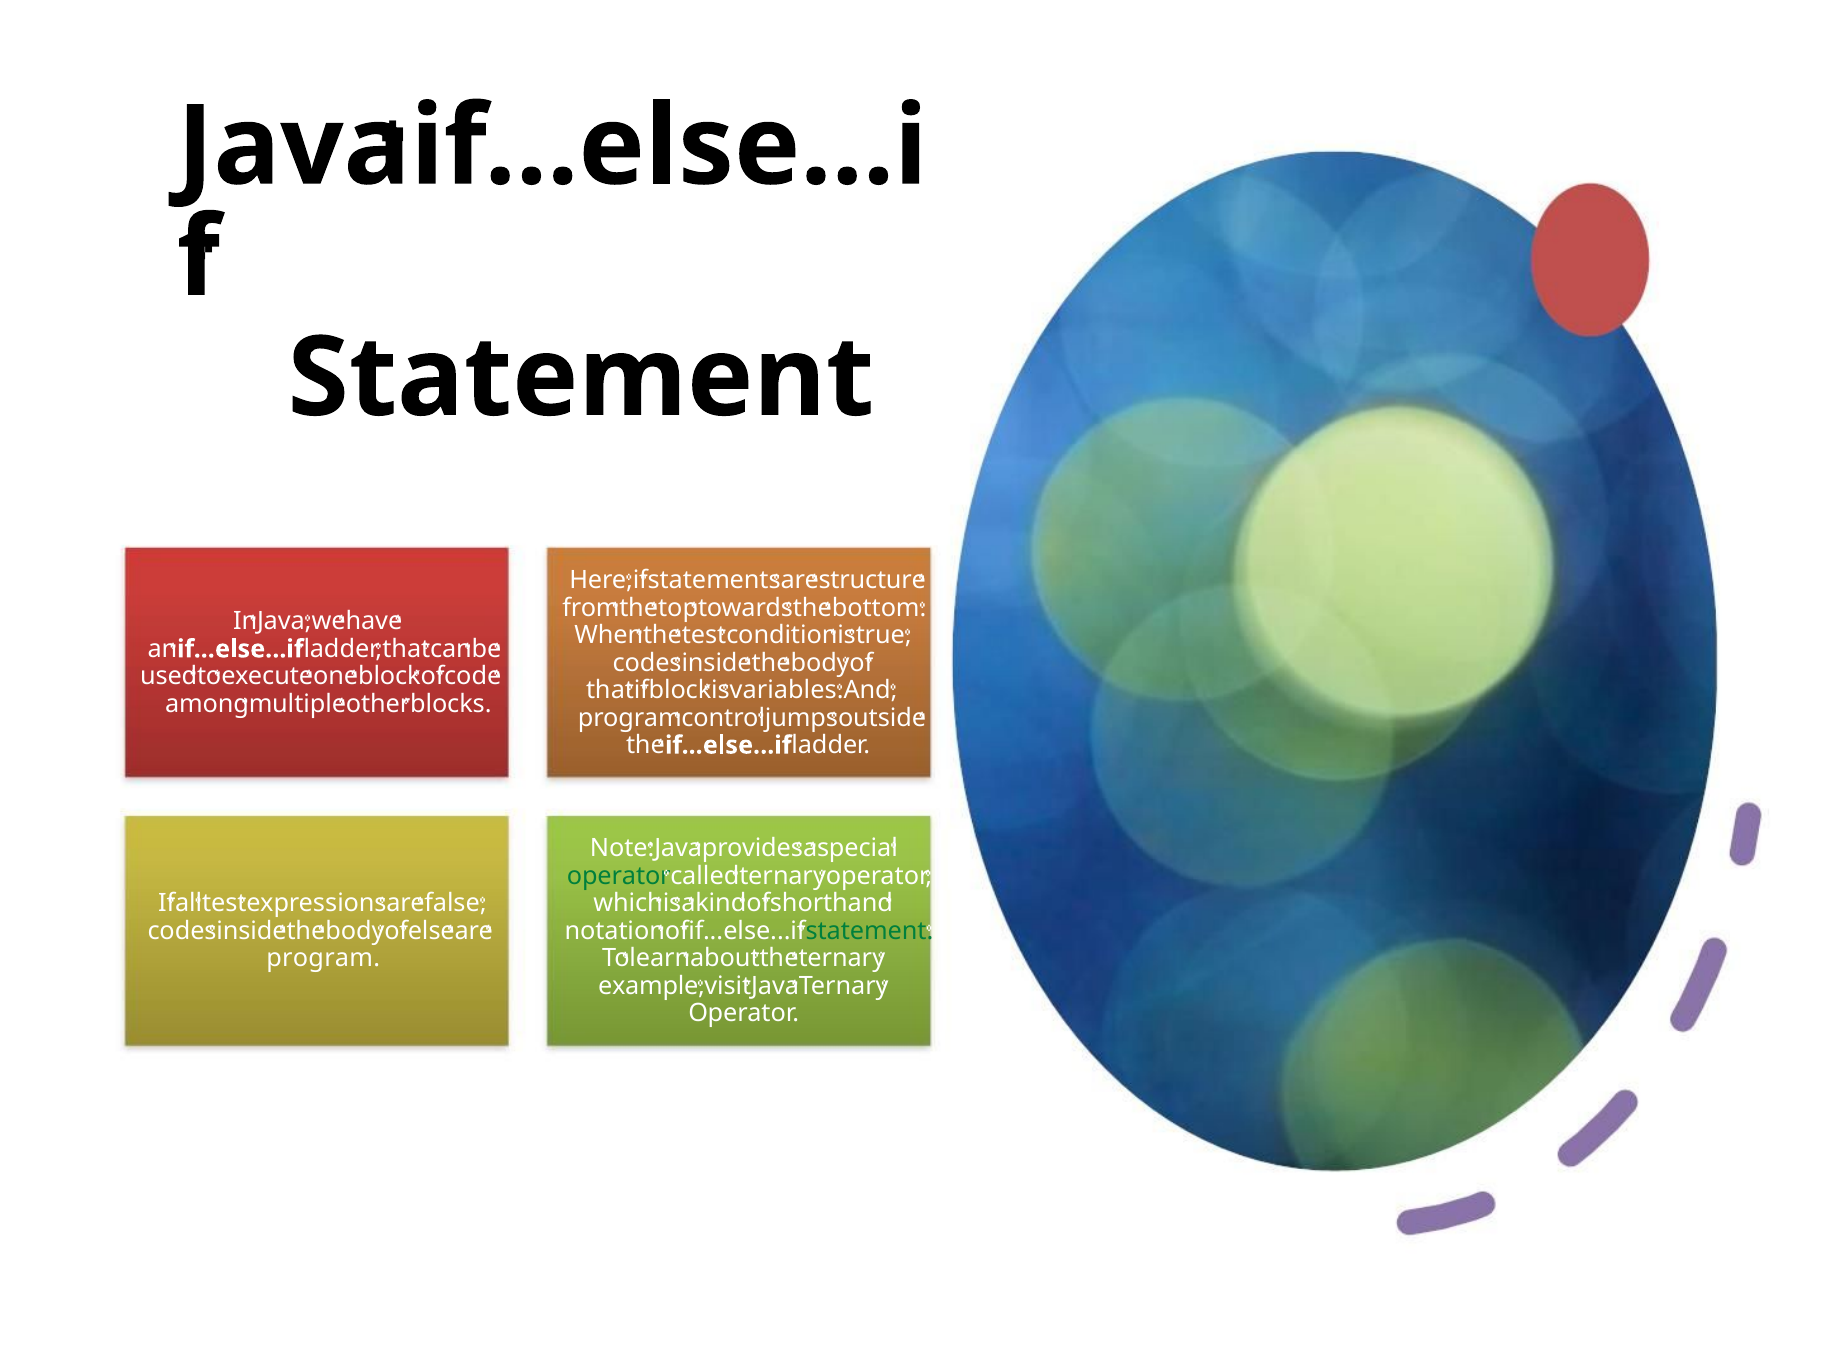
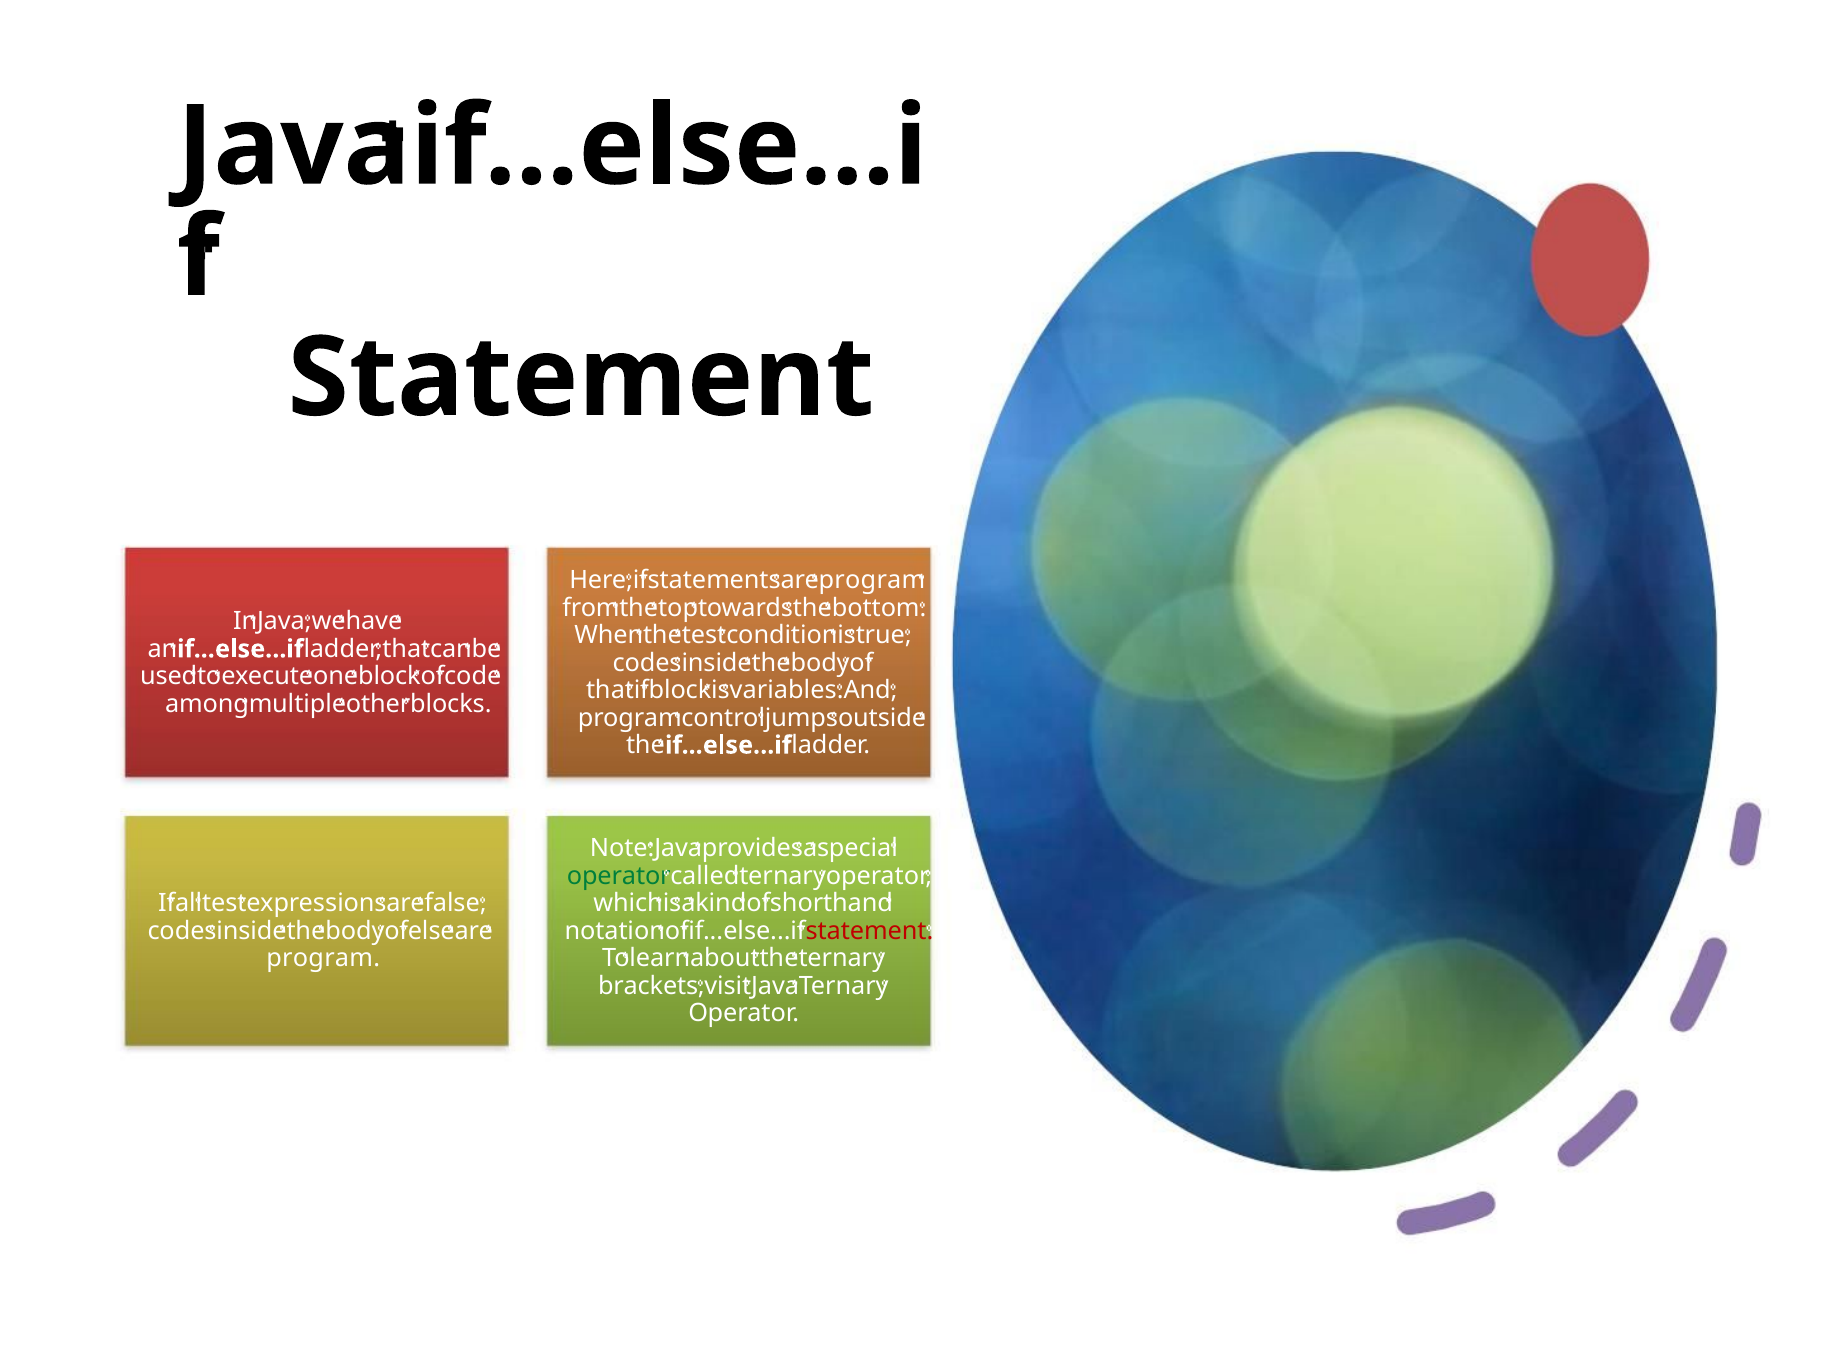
structure: structure -> program (872, 580)
statement colour: green -> red (869, 931)
example: example -> brackets (651, 987)
